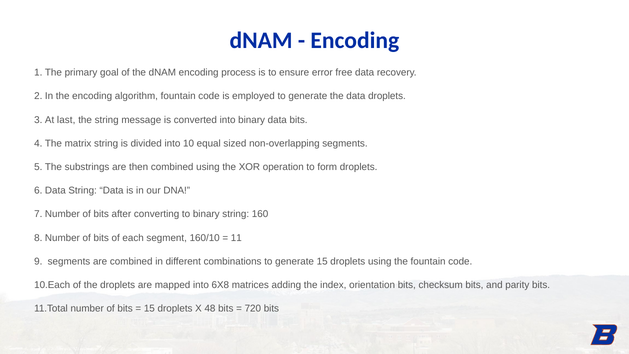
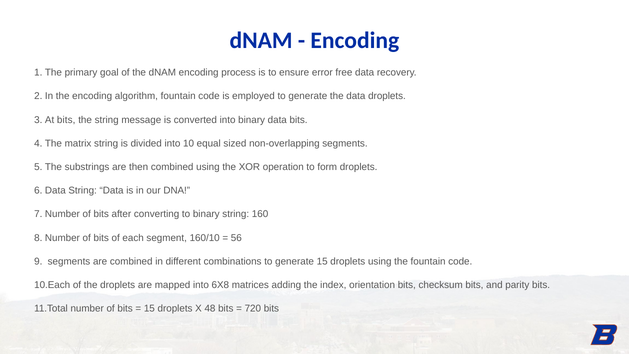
At last: last -> bits (66, 120)
11: 11 -> 56 (236, 238)
